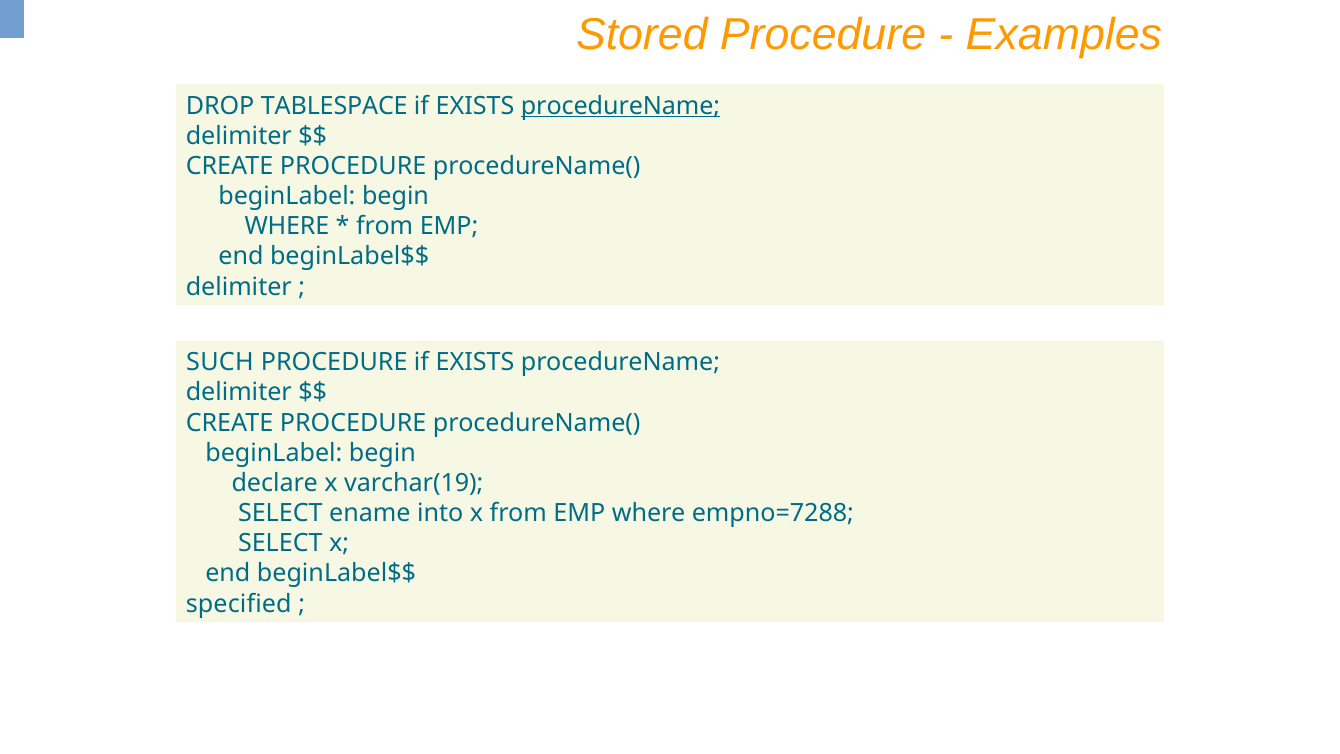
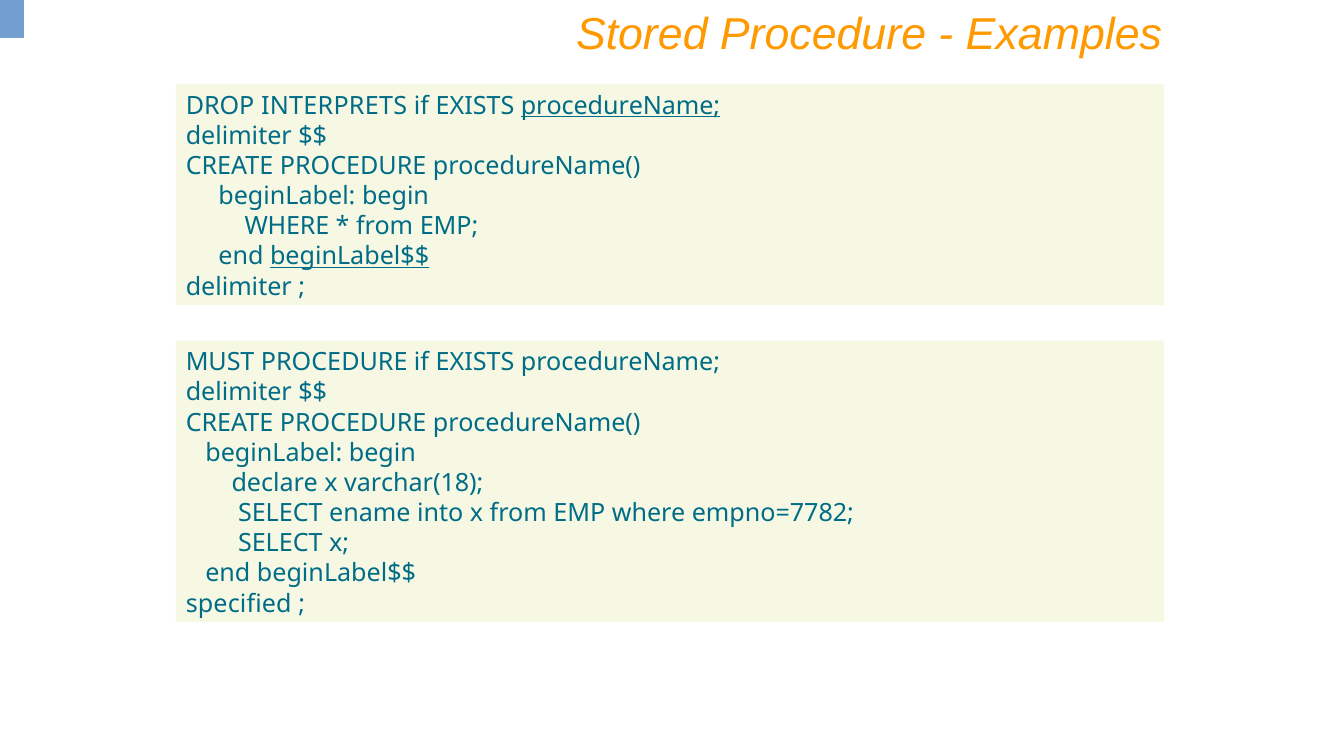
TABLESPACE: TABLESPACE -> INTERPRETS (334, 106)
beginLabel$$ underline: none -> present (350, 257)
SUCH: SUCH -> MUST (220, 362)
varchar(19: varchar(19 -> varchar(18 (414, 483)
empno=7288: empno=7288 -> empno=7782 (773, 513)
